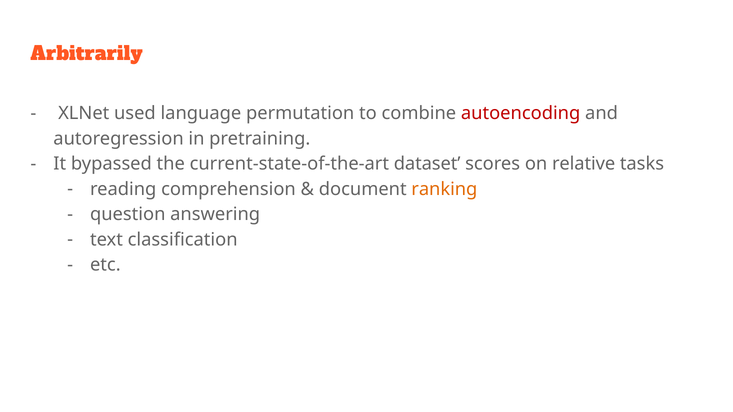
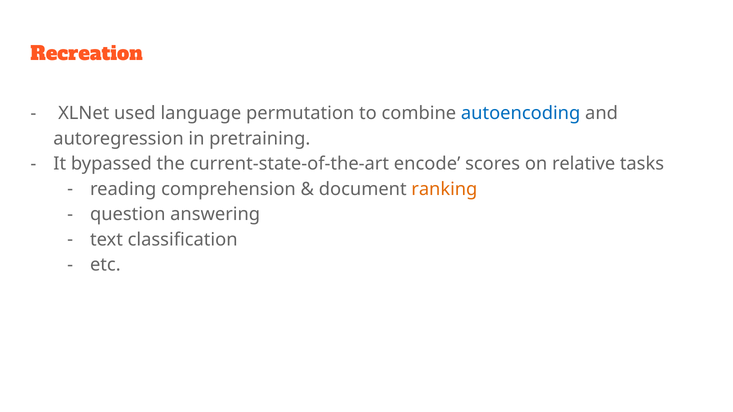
Arbitrarily: Arbitrarily -> Recreation (87, 54)
autoencoding colour: red -> blue (521, 113)
dataset: dataset -> encode (427, 164)
